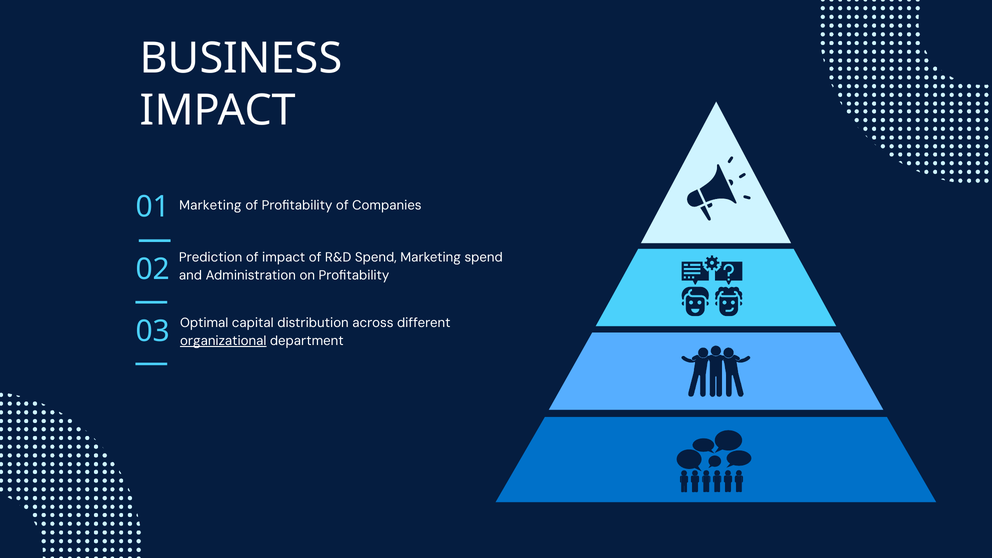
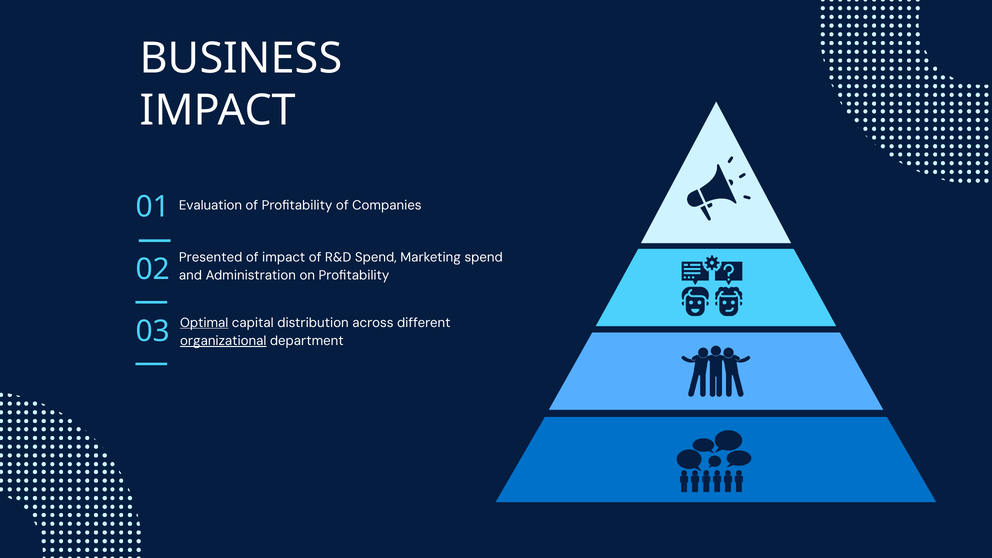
Marketing: Marketing -> Evaluation (210, 205)
Prediction: Prediction -> Presented (211, 257)
Optimal underline: none -> present (204, 323)
